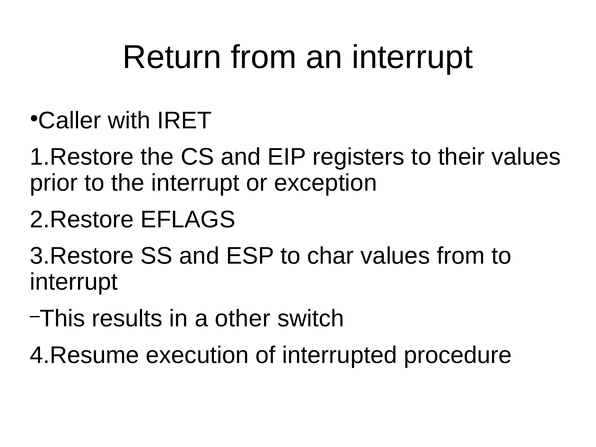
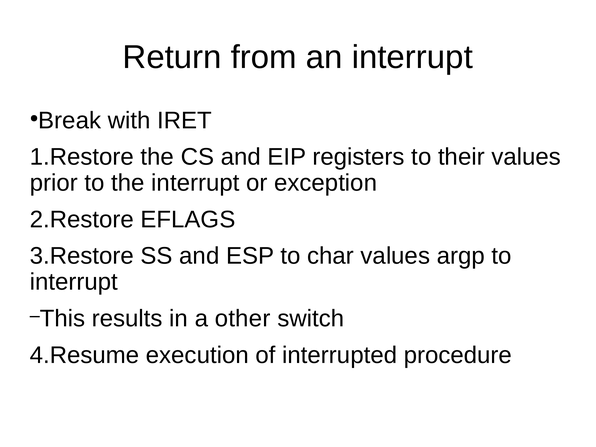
Caller: Caller -> Break (70, 121)
values from: from -> argp (461, 256)
